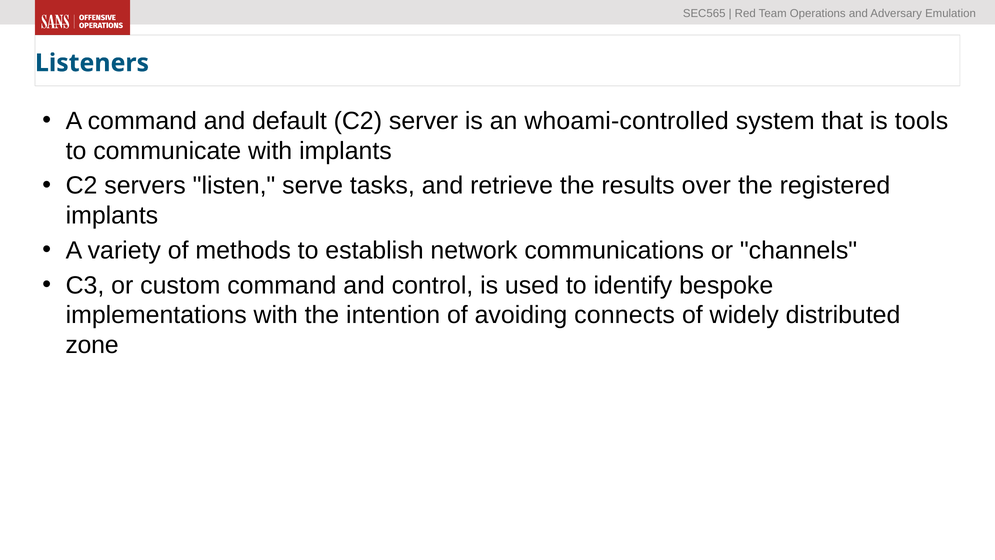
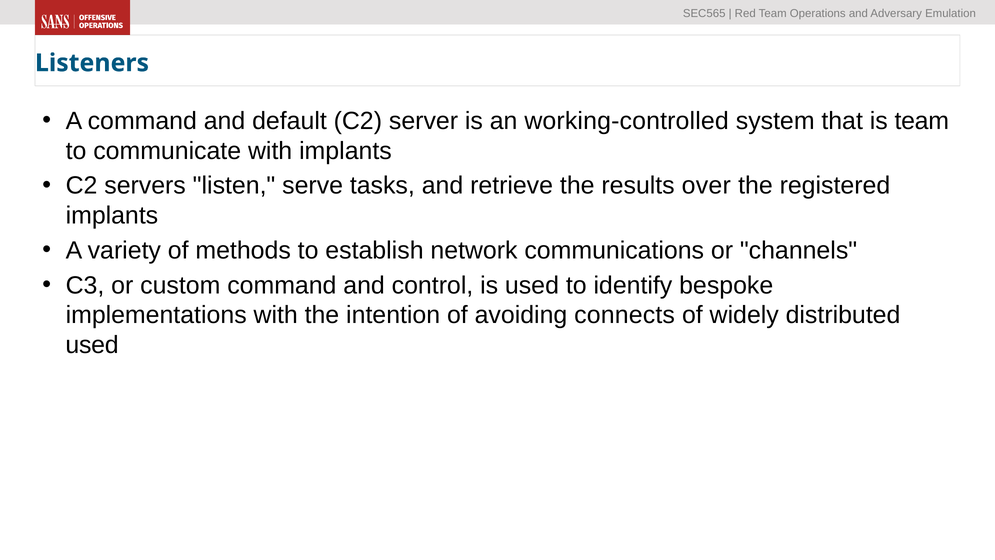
whoami-controlled: whoami-controlled -> working-controlled (627, 121)
is tools: tools -> team (922, 121)
zone: zone -> used (92, 345)
